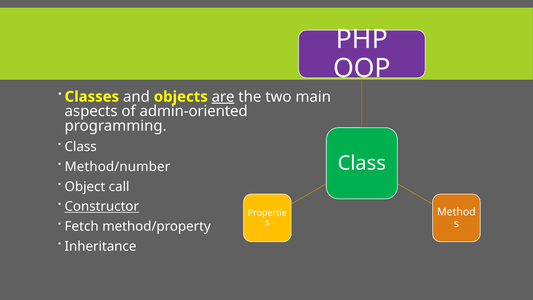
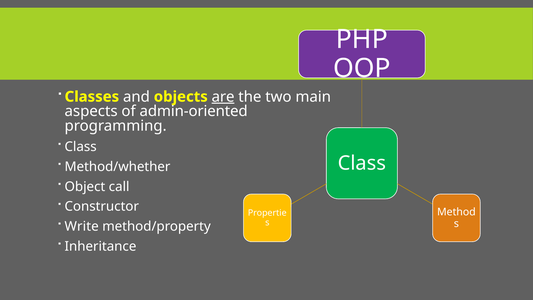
Method/number: Method/number -> Method/whether (117, 167)
Constructor underline: present -> none (102, 206)
Fetch: Fetch -> Write (82, 226)
